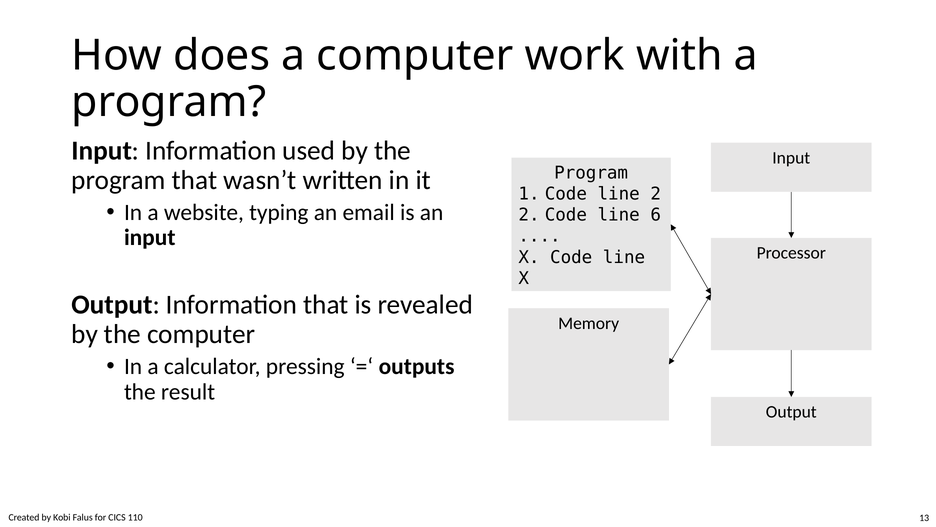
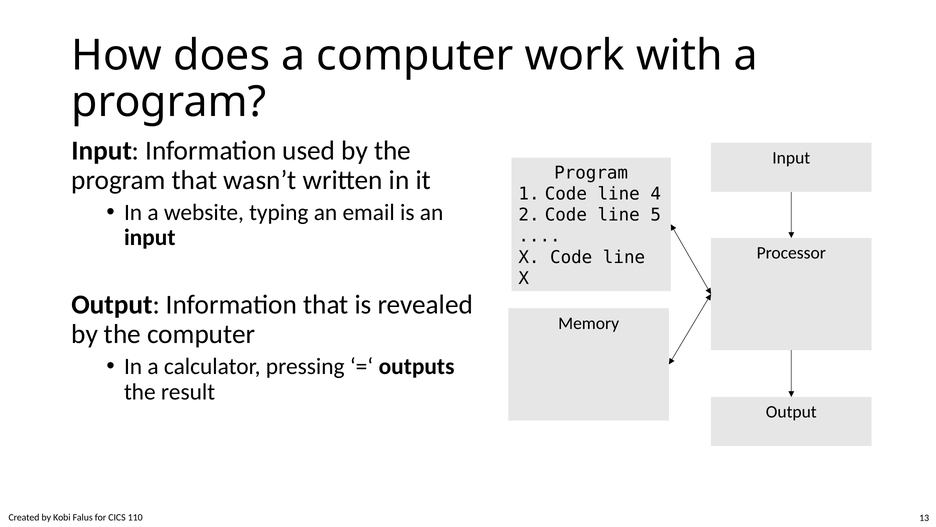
line 2: 2 -> 4 (656, 194)
6: 6 -> 5 (656, 215)
